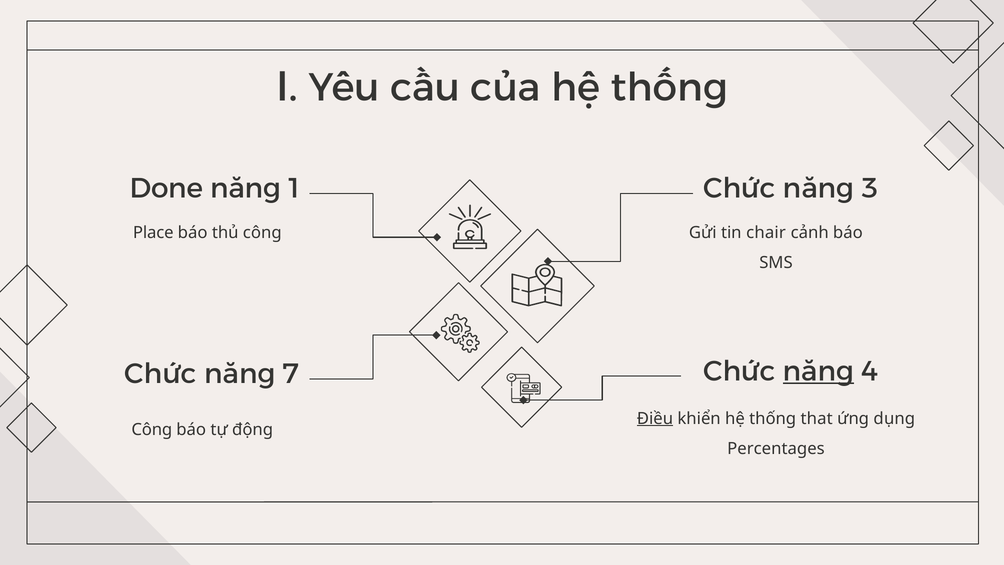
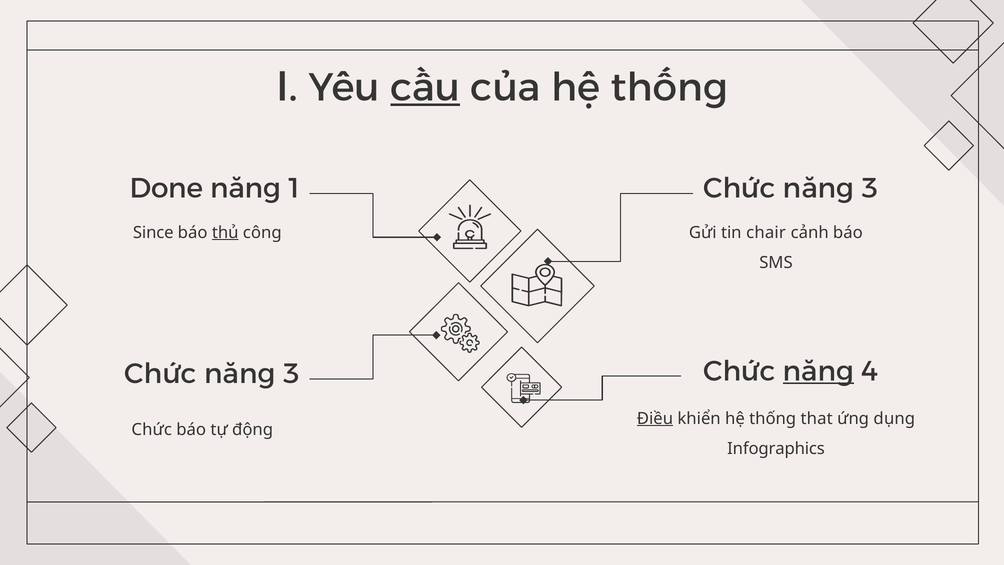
cầu underline: none -> present (425, 88)
Place: Place -> Since (153, 232)
thủ underline: none -> present (225, 232)
7: 7 -> 3 (291, 374)
Công: Công -> Chức (152, 430)
Percentages: Percentages -> Infographics (776, 448)
